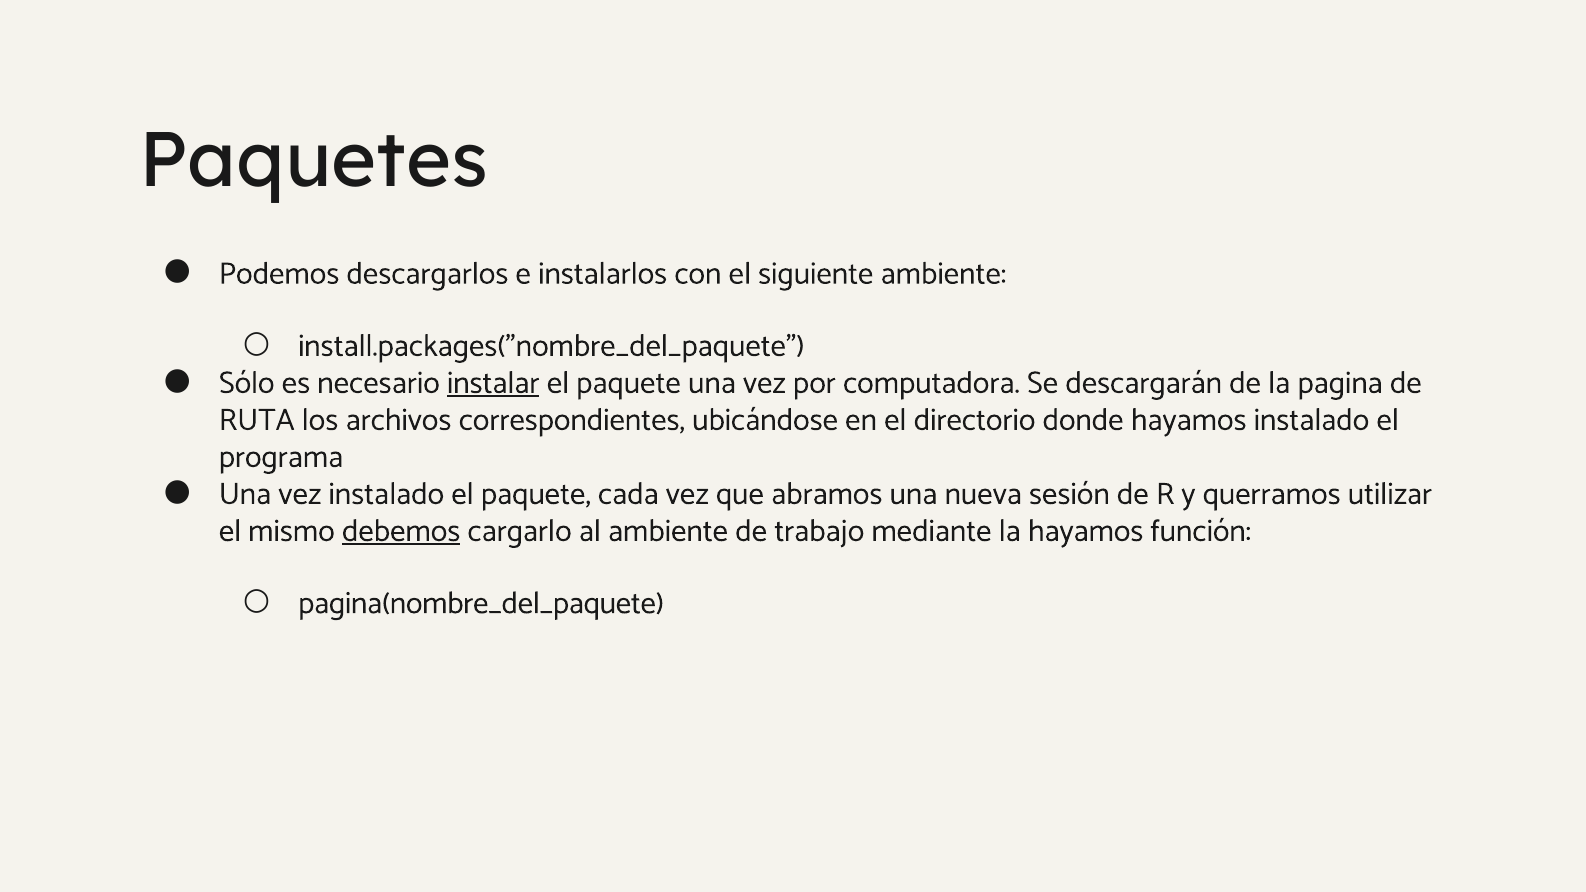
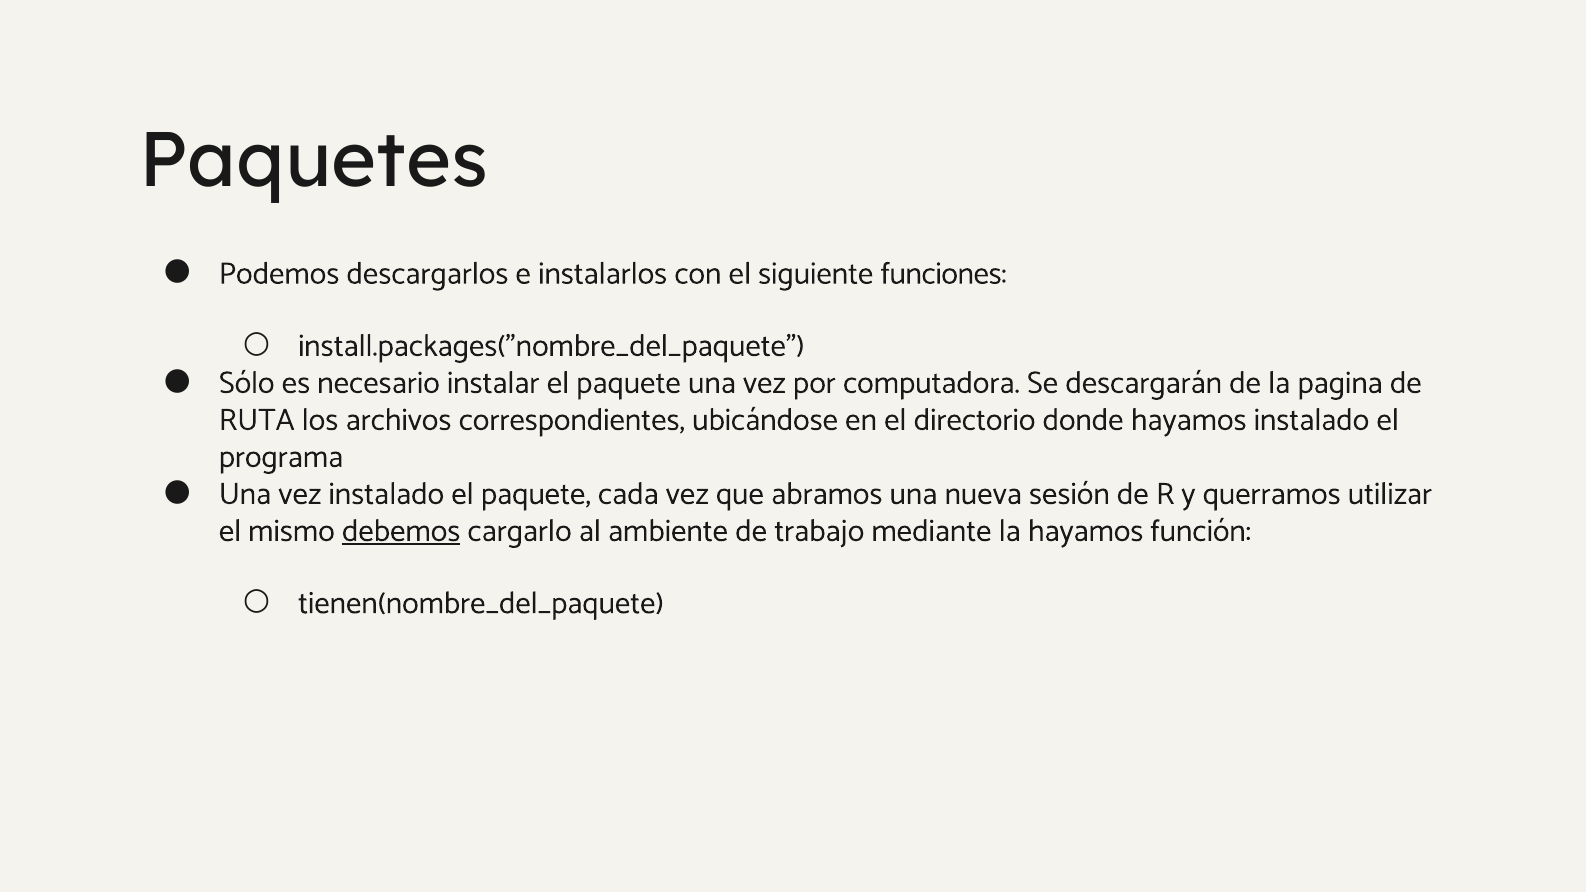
siguiente ambiente: ambiente -> funciones (944, 273)
instalar underline: present -> none (493, 383)
pagina(nombre_del_paquete: pagina(nombre_del_paquete -> tienen(nombre_del_paquete (481, 603)
